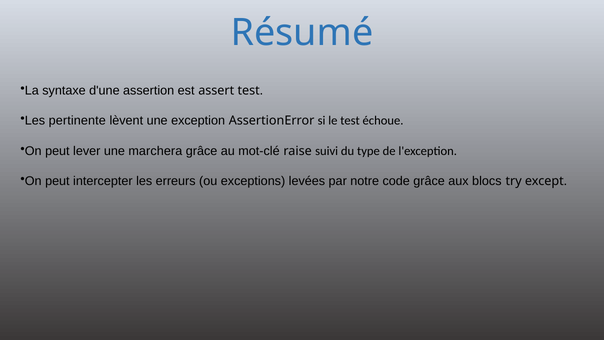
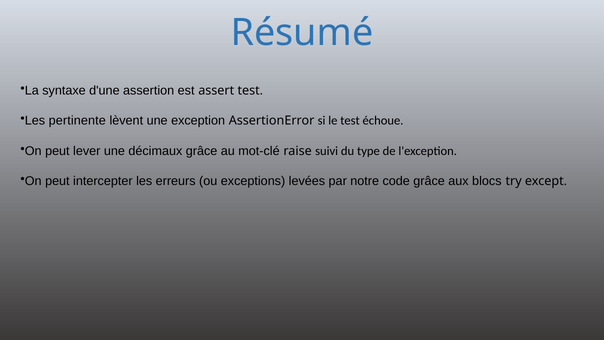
marchera: marchera -> décimaux (155, 151)
